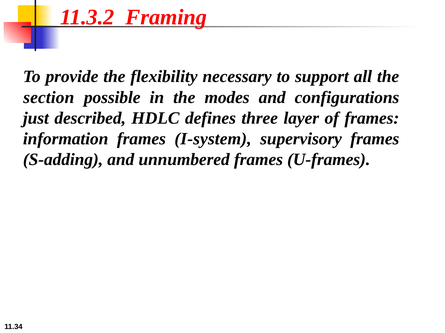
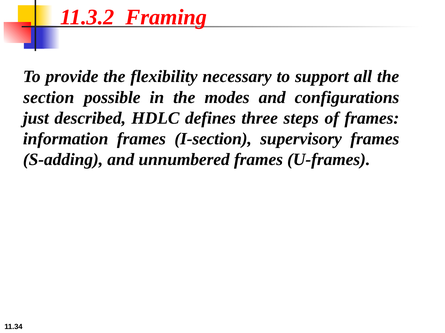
layer: layer -> steps (301, 118)
I-system: I-system -> I-section (213, 139)
